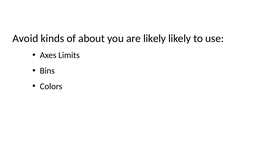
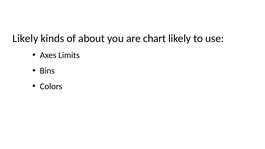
Avoid: Avoid -> Likely (25, 38)
are likely: likely -> chart (155, 38)
